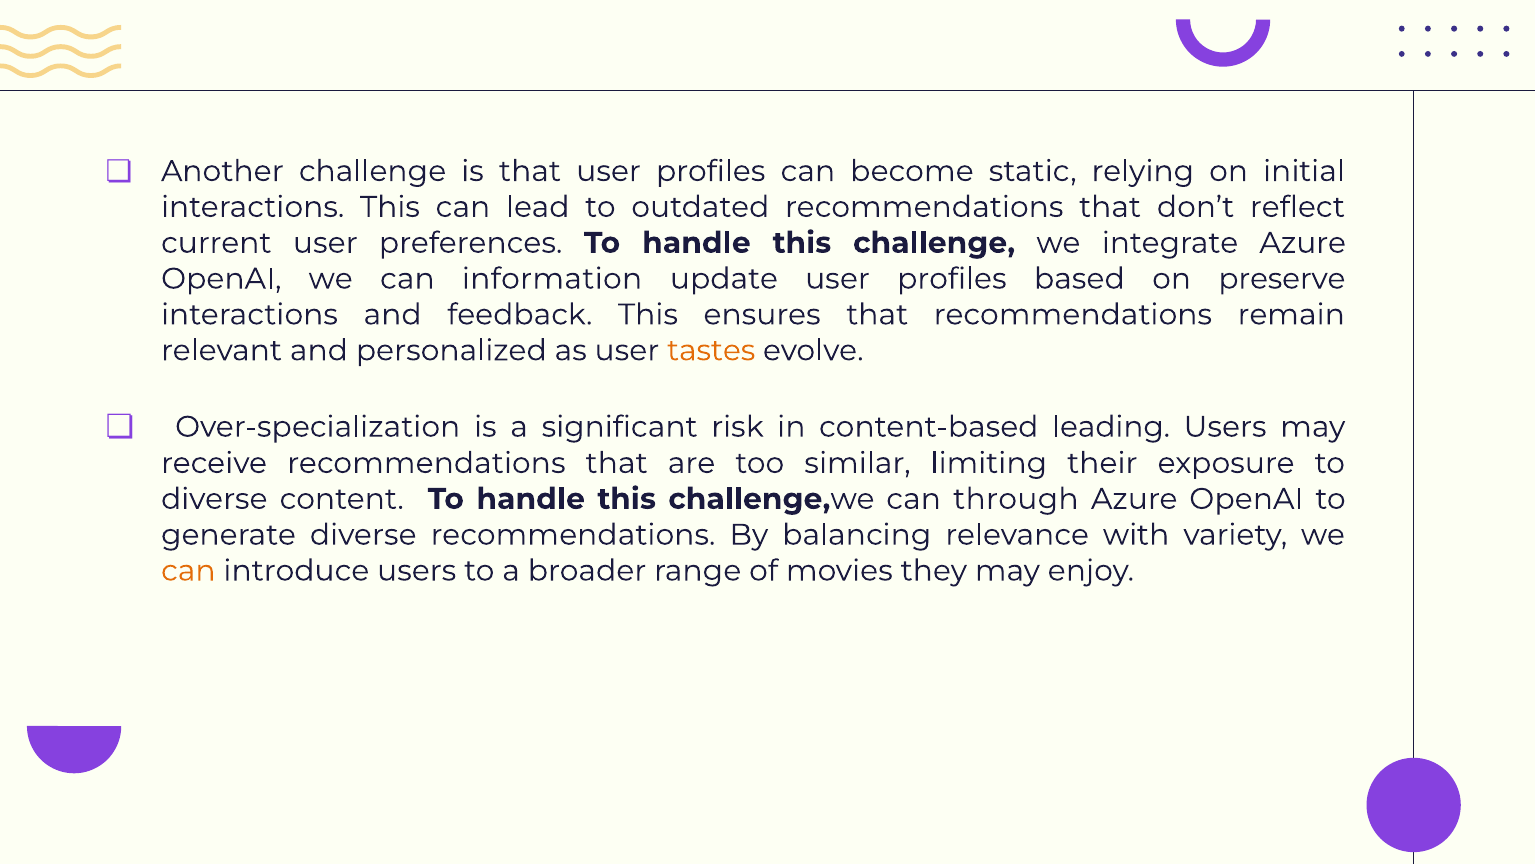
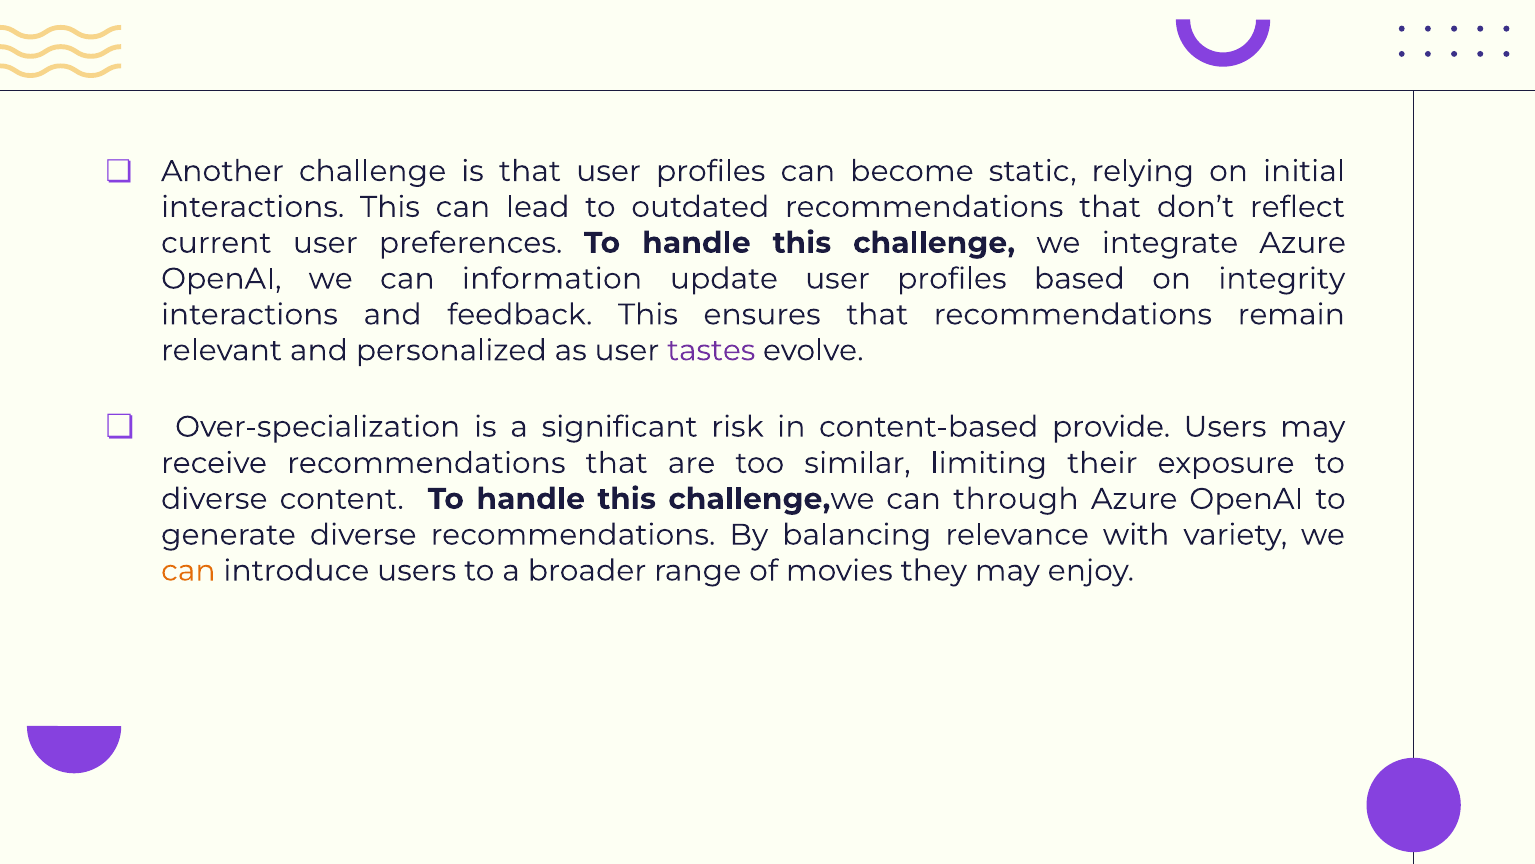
preserve: preserve -> integrity (1282, 279)
tastes colour: orange -> purple (711, 350)
leading: leading -> provide (1111, 427)
